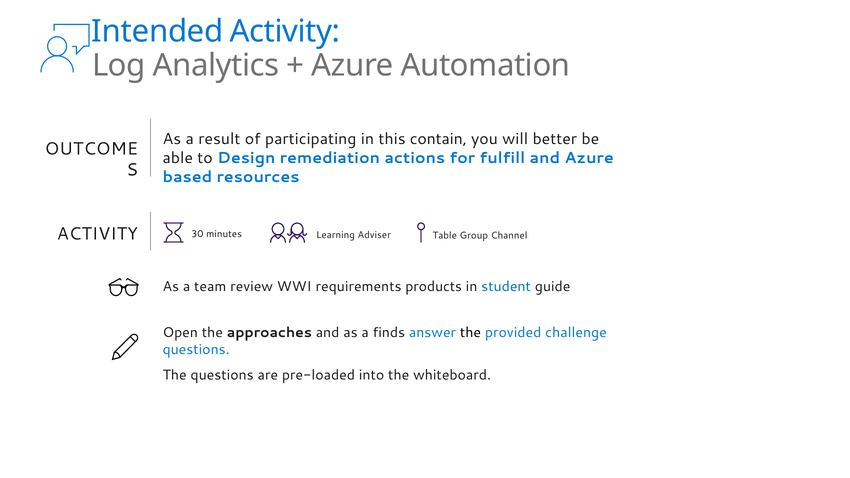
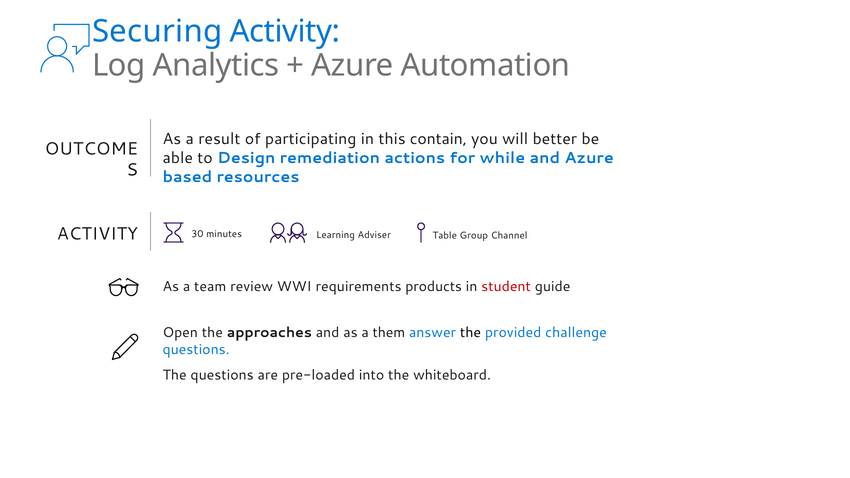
Intended: Intended -> Securing (157, 32)
fulfill: fulfill -> while (502, 158)
student colour: blue -> red (506, 287)
finds: finds -> them (389, 333)
